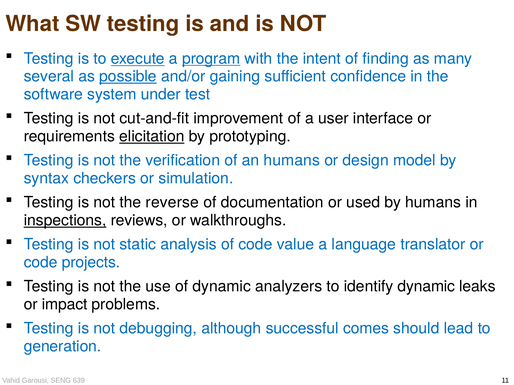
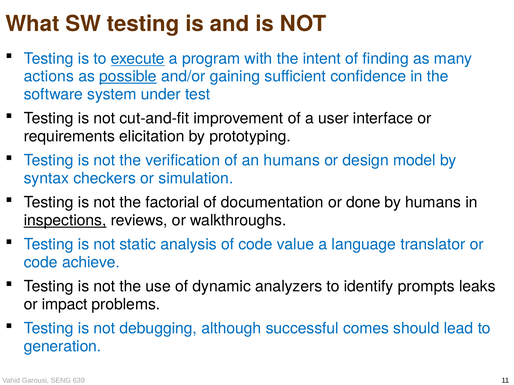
program underline: present -> none (211, 59)
several: several -> actions (49, 77)
elicitation underline: present -> none (152, 136)
reverse: reverse -> factorial (172, 203)
used: used -> done (363, 203)
projects: projects -> achieve (91, 263)
identify dynamic: dynamic -> prompts (426, 287)
